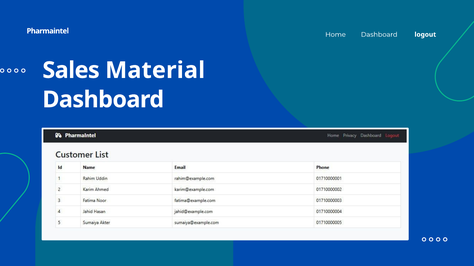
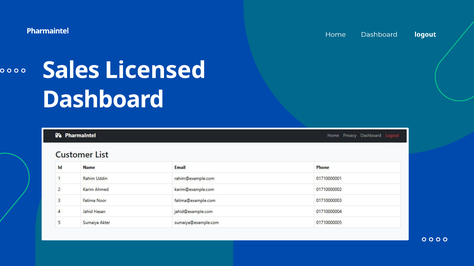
Material: Material -> Licensed (155, 70)
